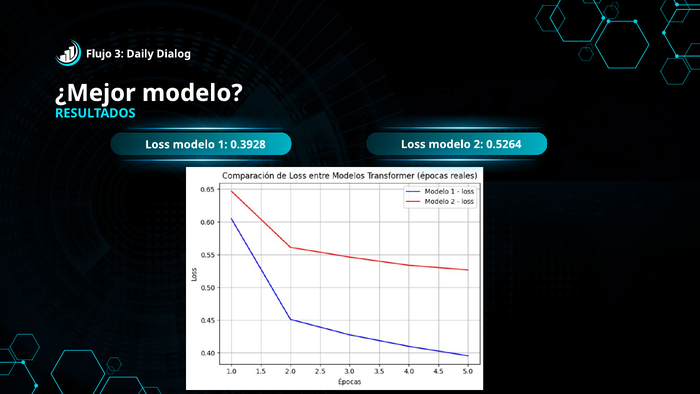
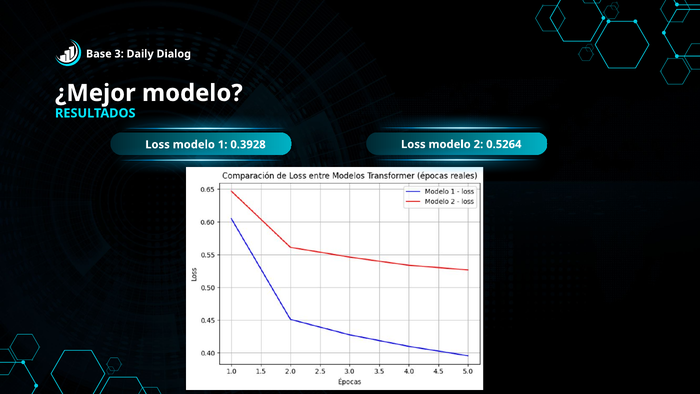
Flujo: Flujo -> Base (99, 54)
